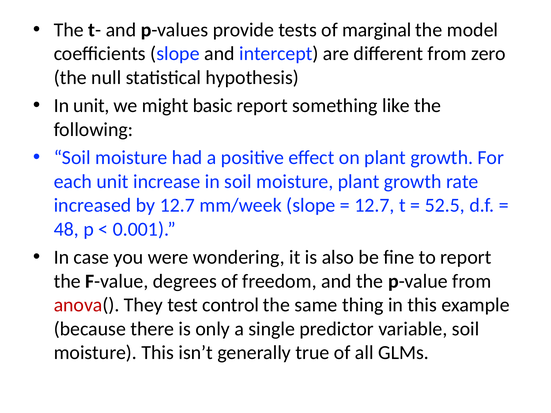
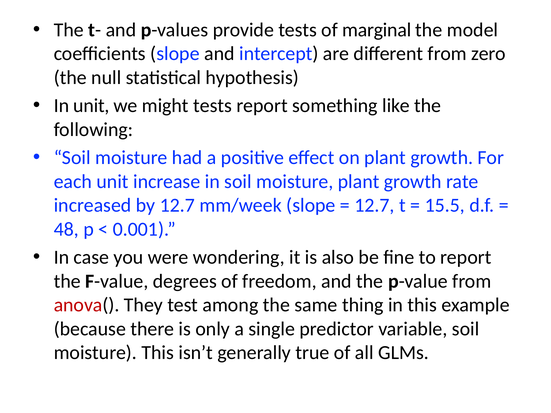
might basic: basic -> tests (213, 106)
52.5: 52.5 -> 15.5 (445, 205)
control: control -> among (230, 305)
